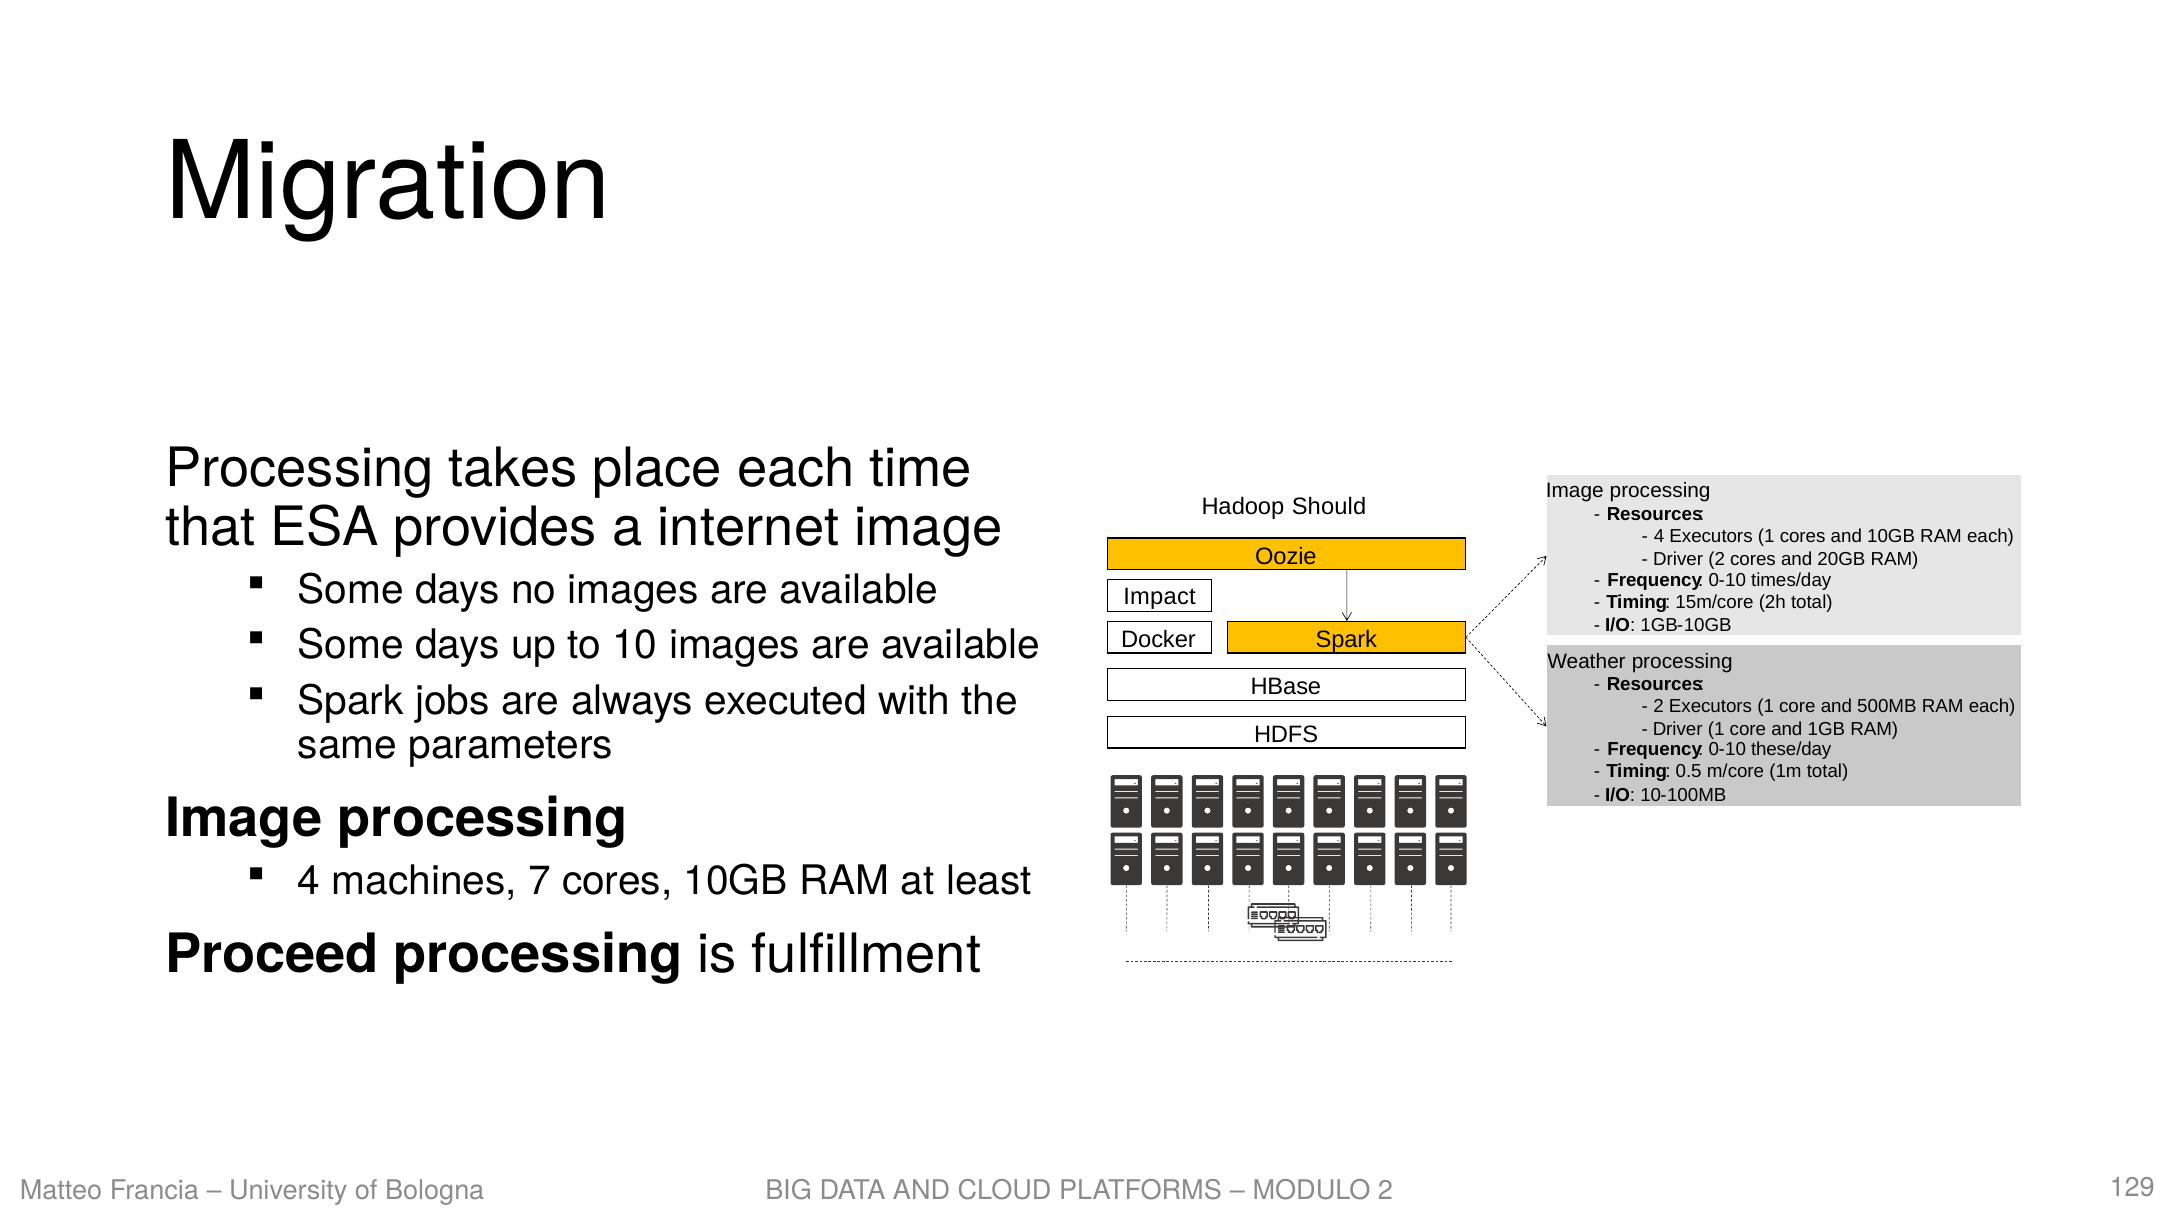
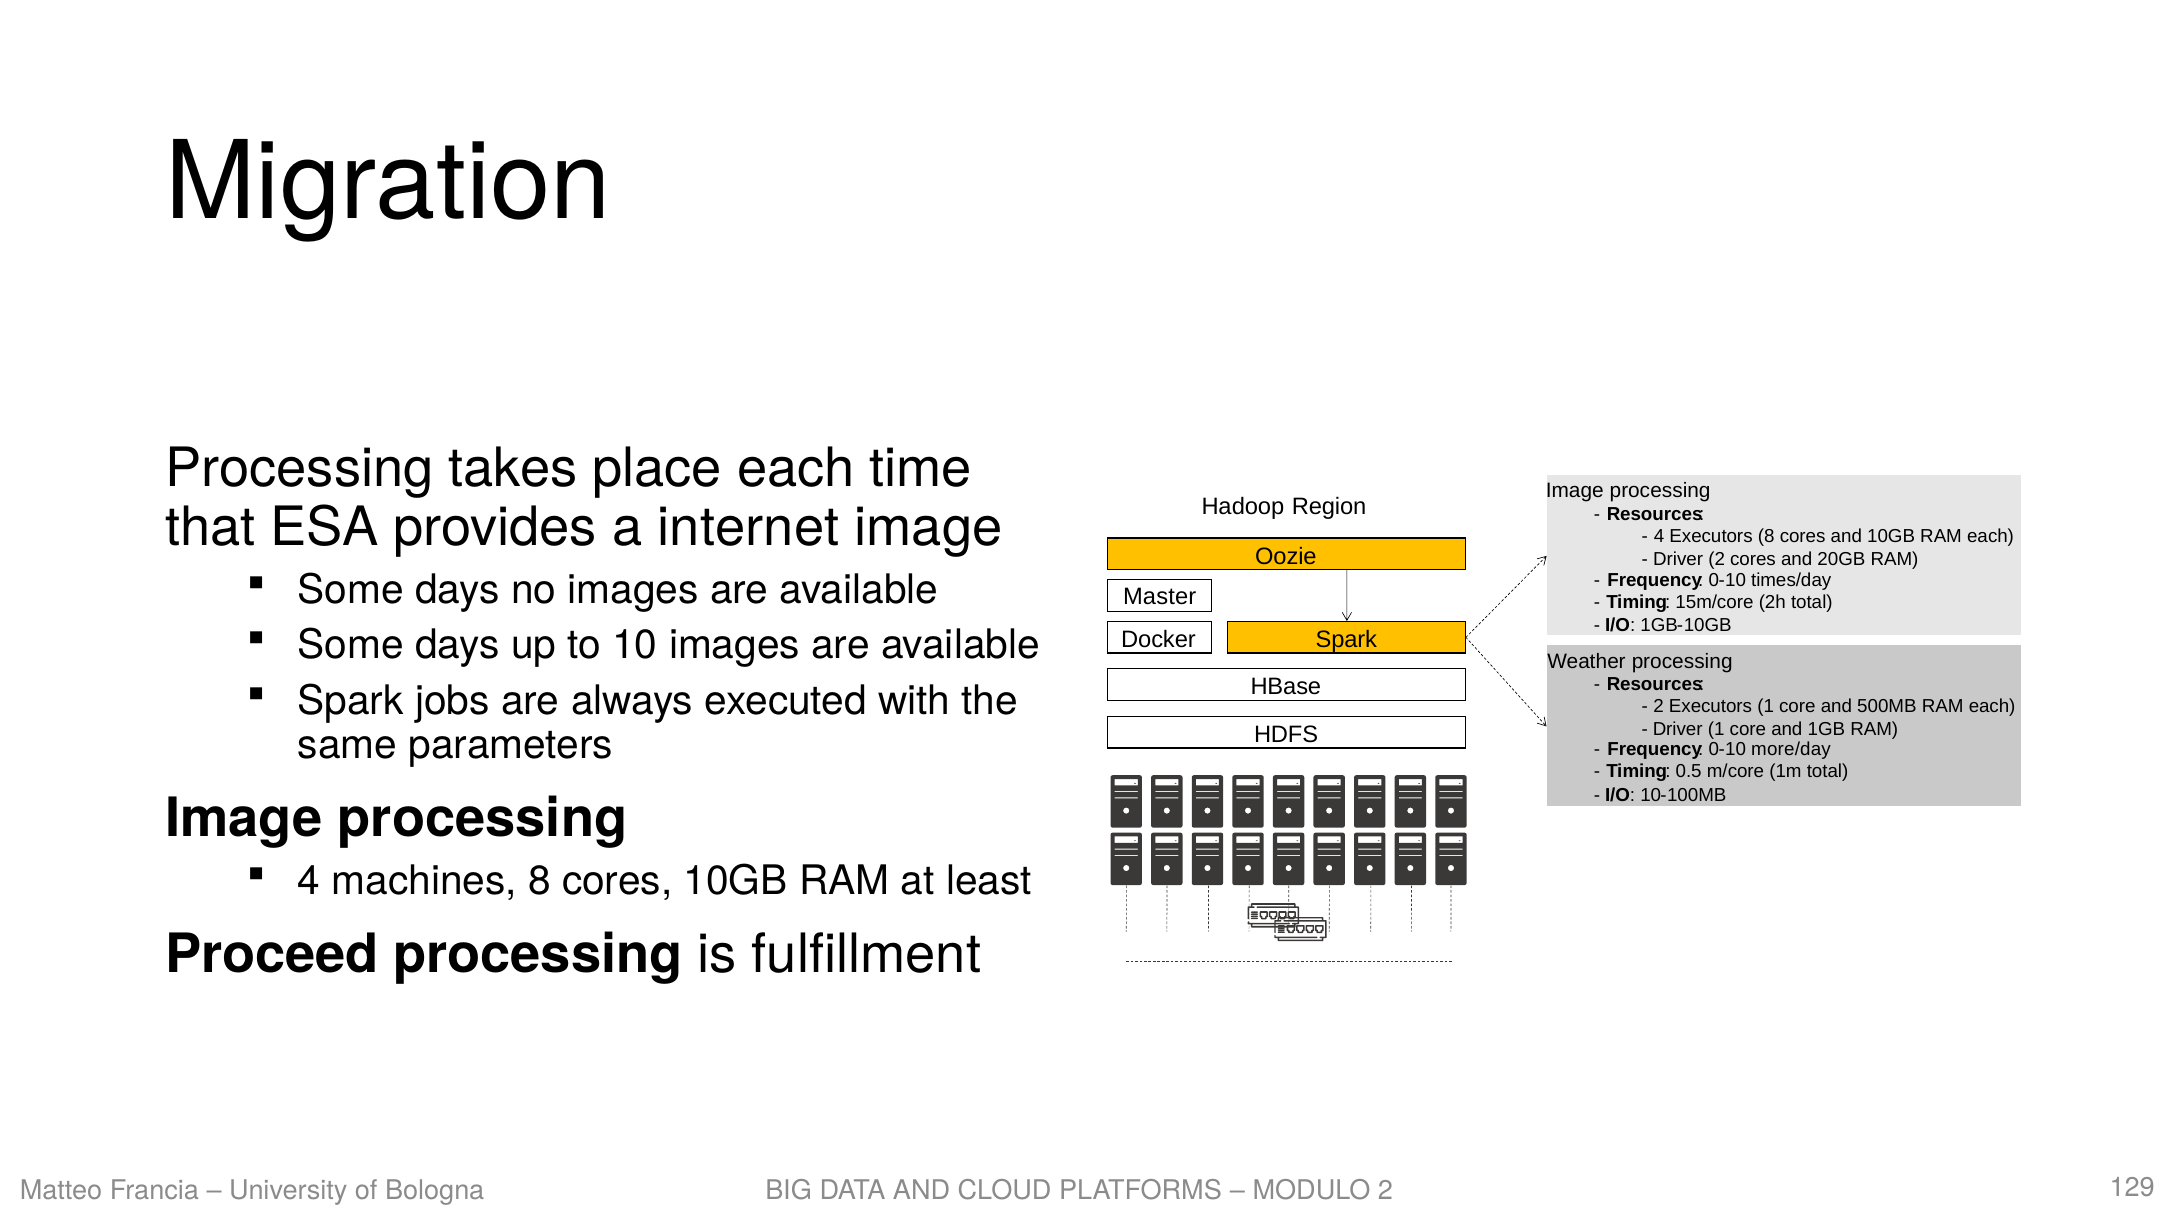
Should: Should -> Region (1329, 507)
4 Executors 1: 1 -> 8 (1766, 536)
Impact: Impact -> Master (1160, 597)
these/day: these/day -> more/day (1791, 750)
machines 7: 7 -> 8 (540, 881)
